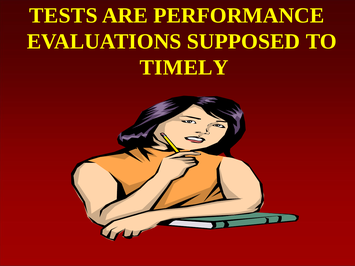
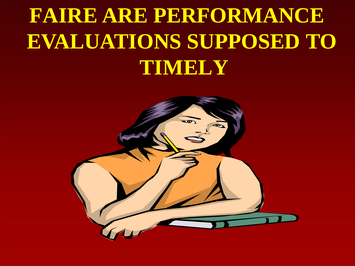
TESTS: TESTS -> FAIRE (63, 16)
